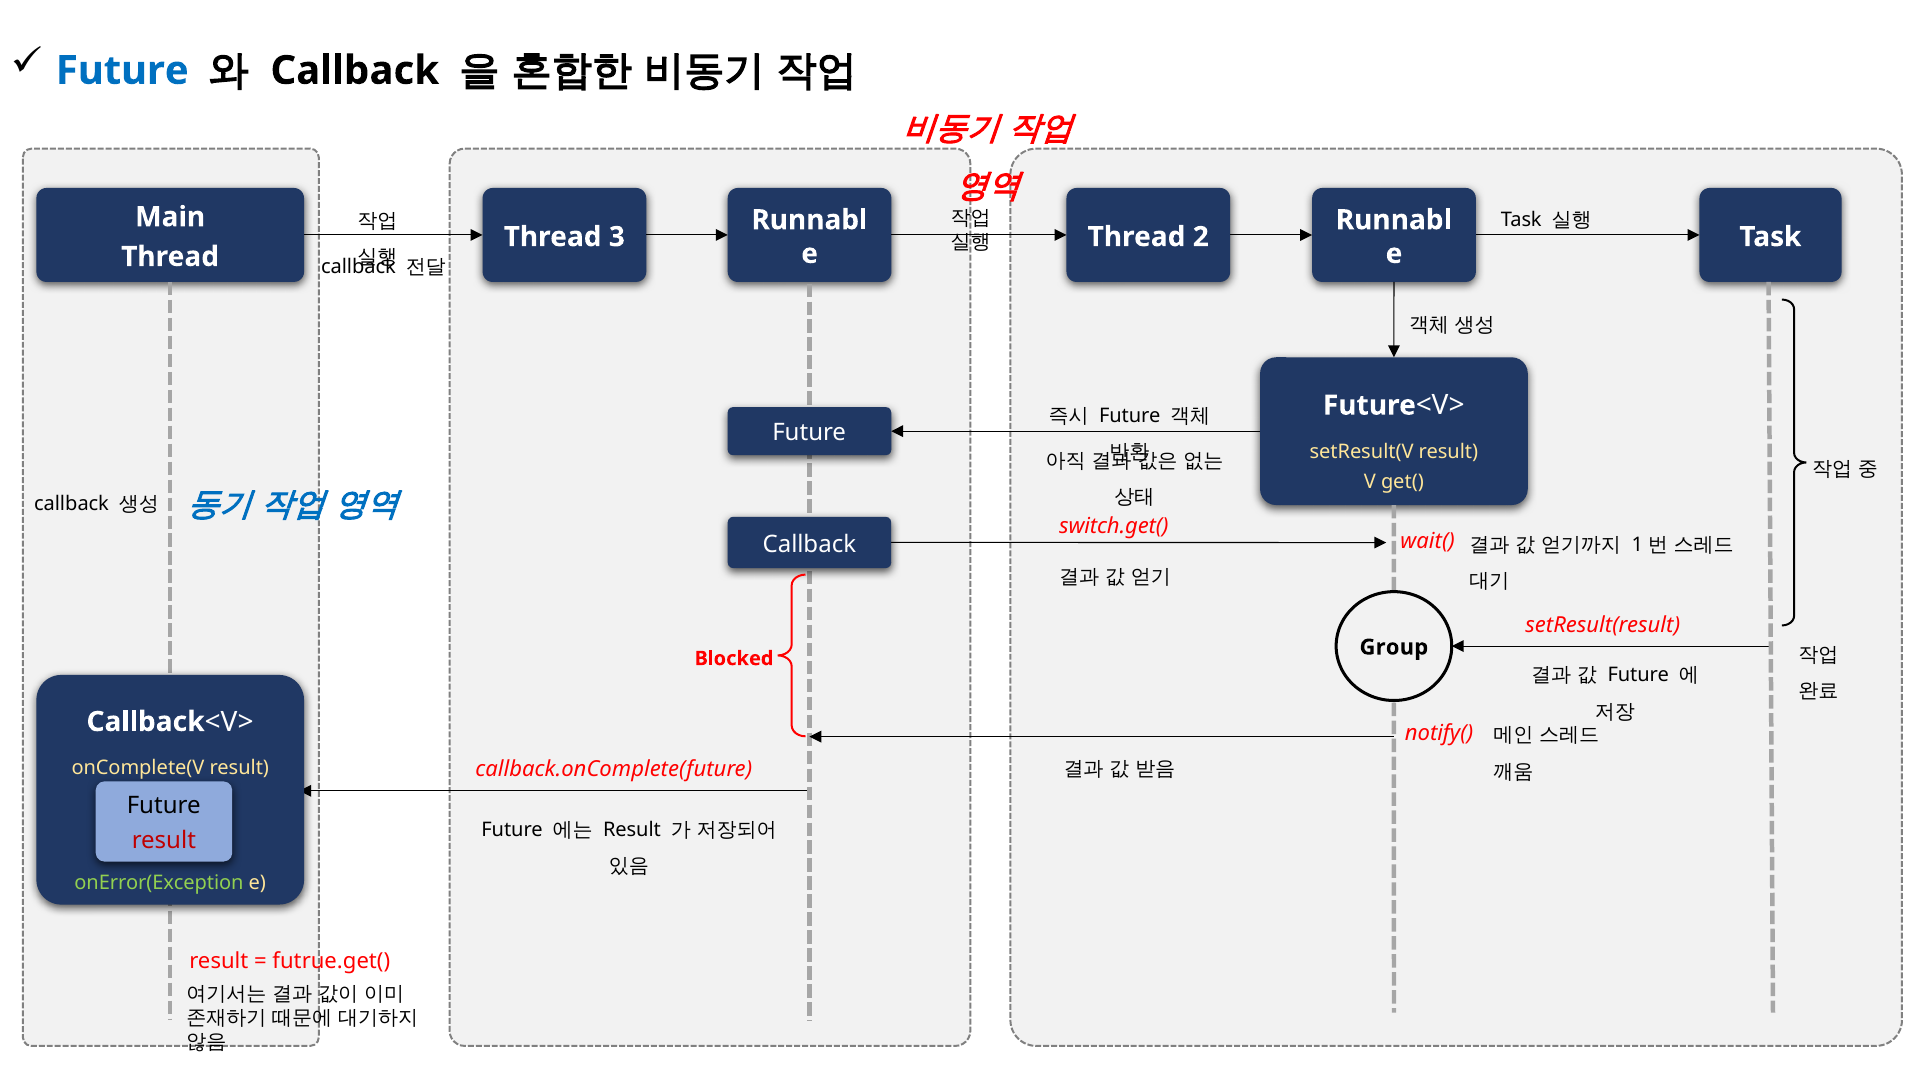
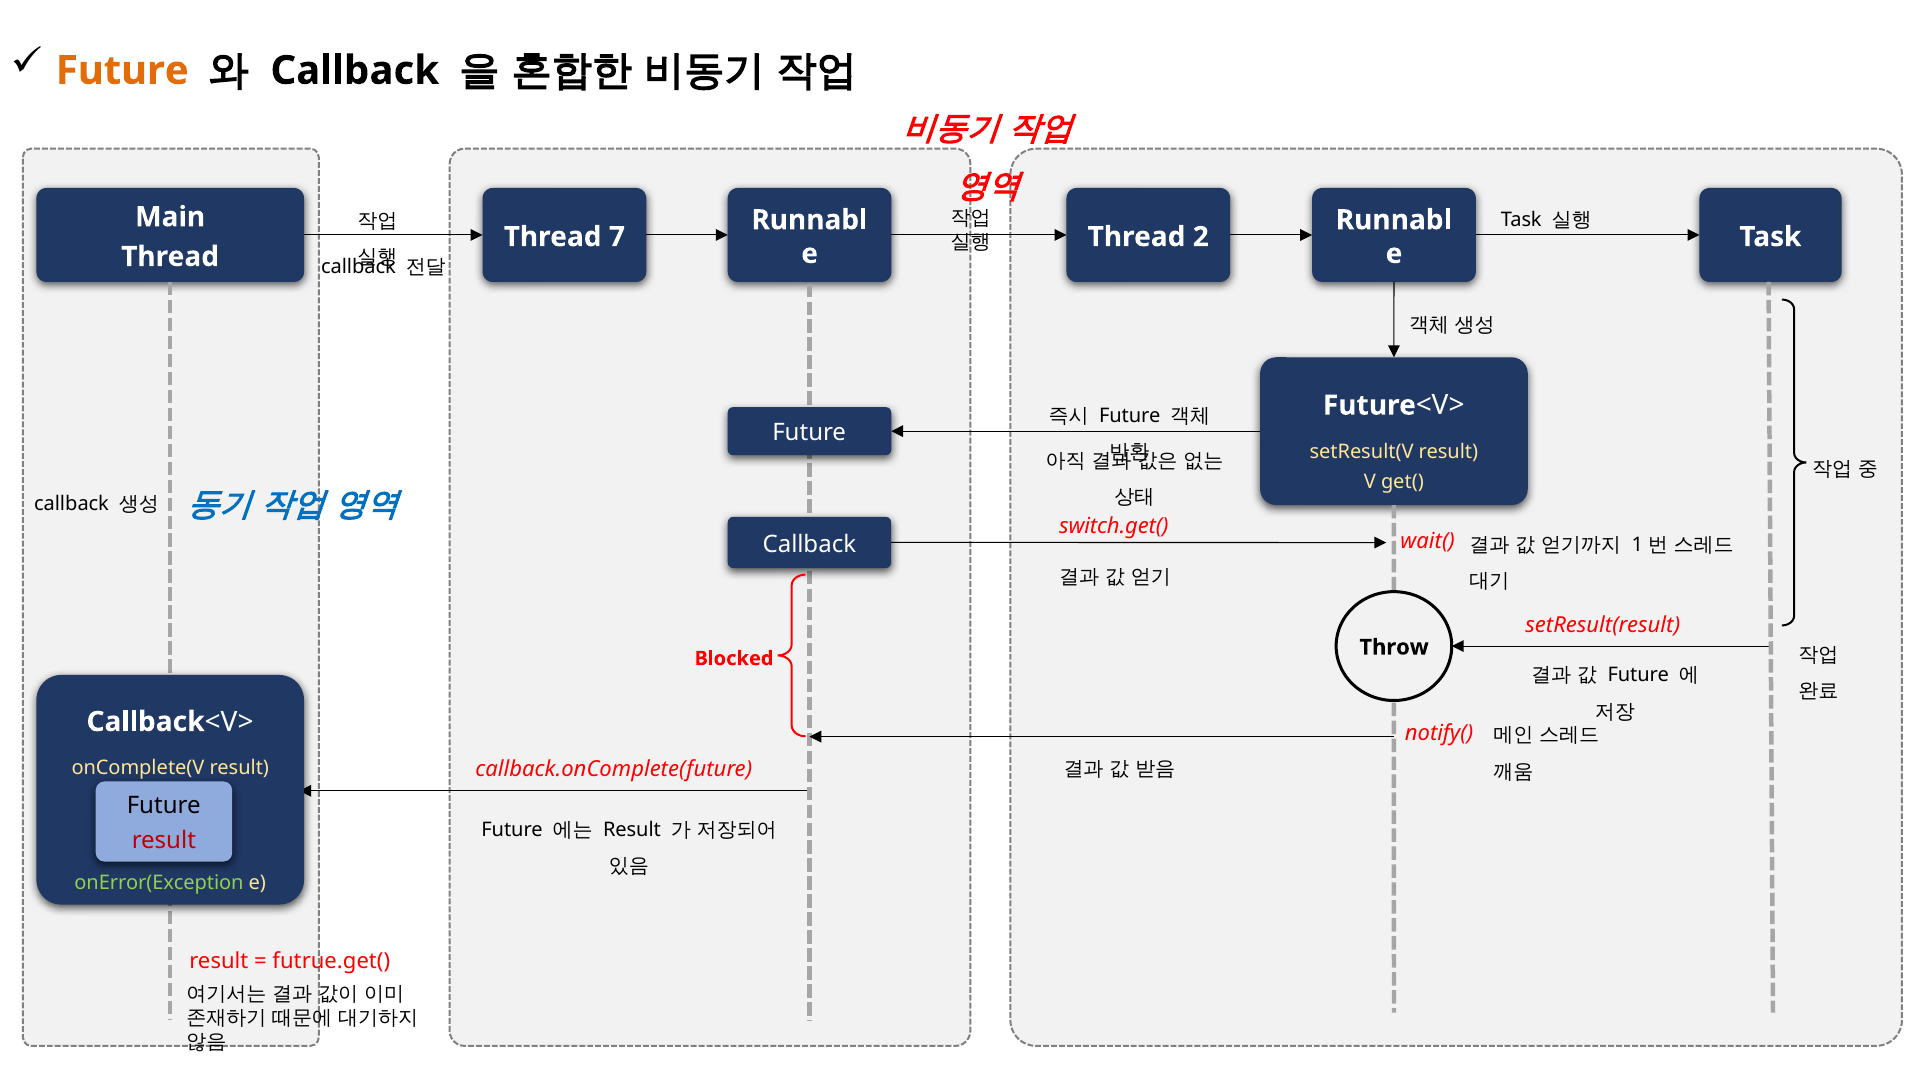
Future colour: blue -> orange (122, 71)
3: 3 -> 7 (617, 237)
Group: Group -> Throw (1394, 647)
